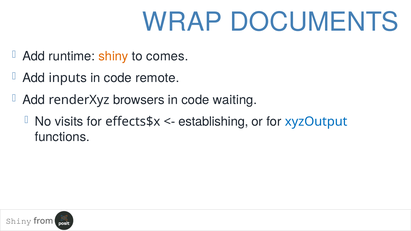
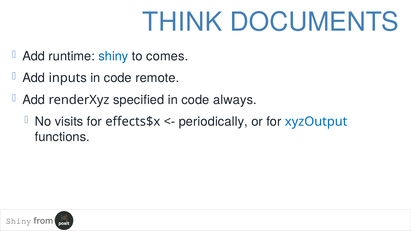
WRAP: WRAP -> THINK (182, 22)
shiny colour: orange -> blue (114, 56)
browsers: browsers -> specified (139, 100)
waiting: waiting -> always (235, 100)
establishing: establishing -> periodically (213, 122)
